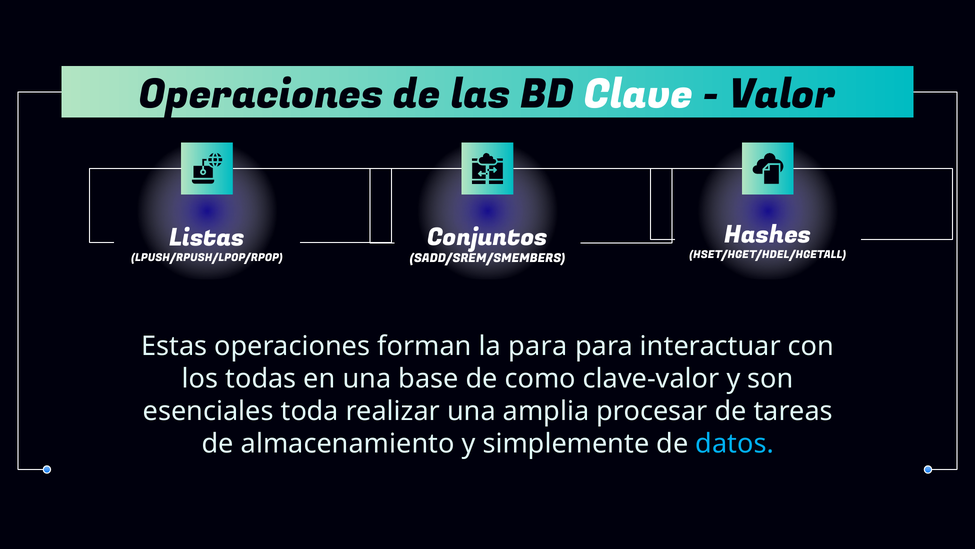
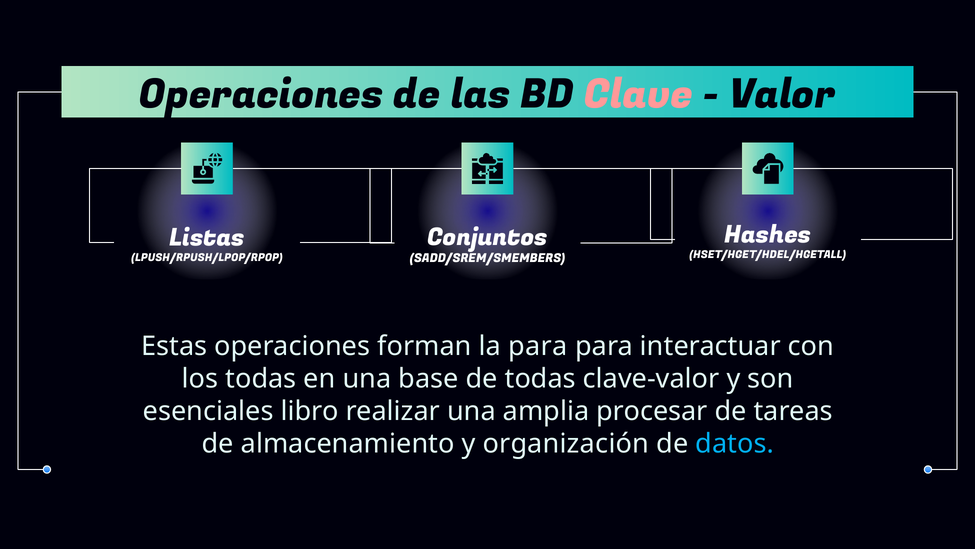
Clave colour: white -> pink (638, 94)
de como: como -> todas (540, 378)
toda: toda -> libro (310, 411)
simplemente: simplemente -> organización (566, 443)
